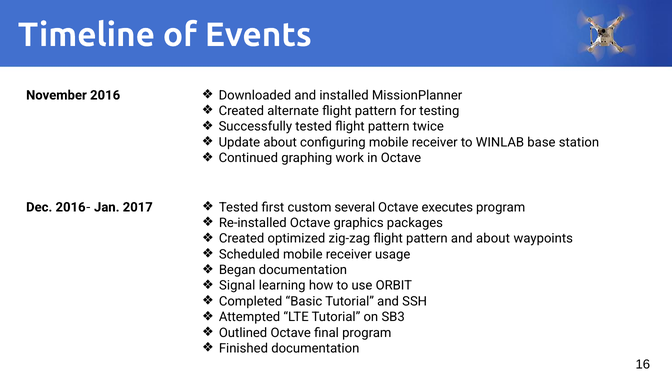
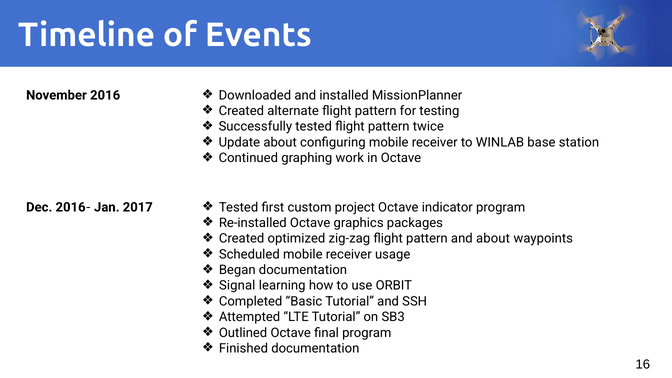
several: several -> project (355, 207)
executes: executes -> indicator (447, 207)
